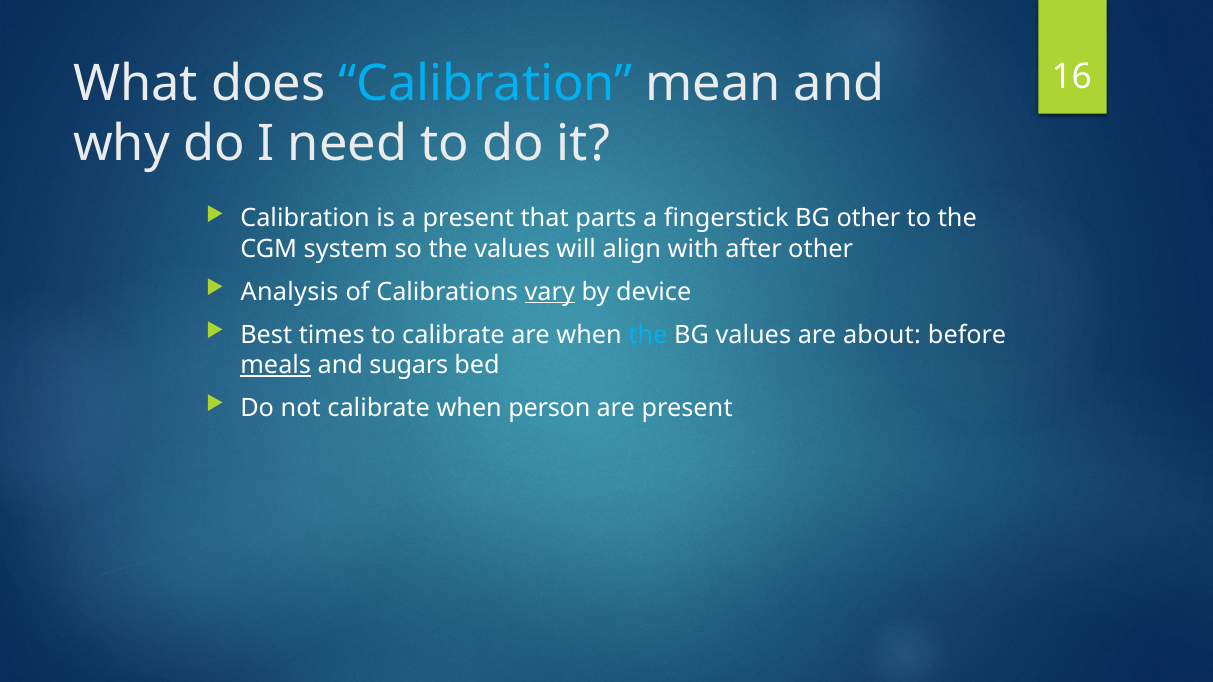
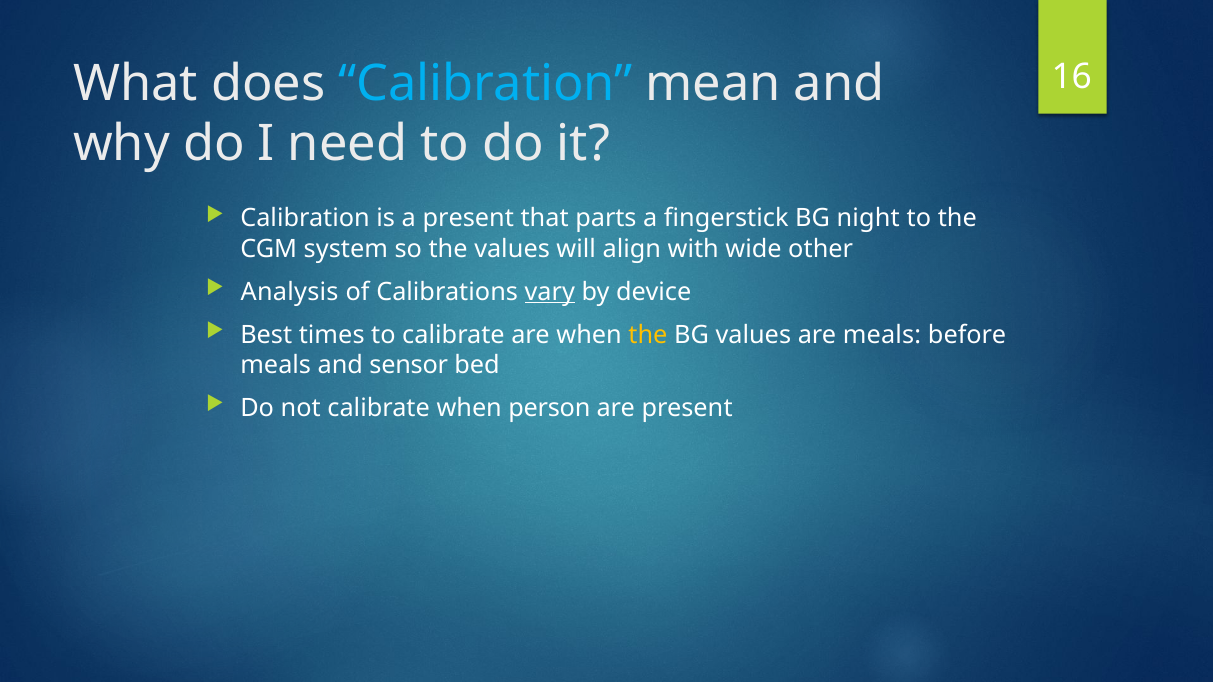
BG other: other -> night (868, 219)
after: after -> wide (754, 249)
the colour: light blue -> yellow (648, 335)
are about: about -> meals (882, 335)
meals underline: present -> none (276, 365)
sugars: sugars -> sensor (409, 365)
